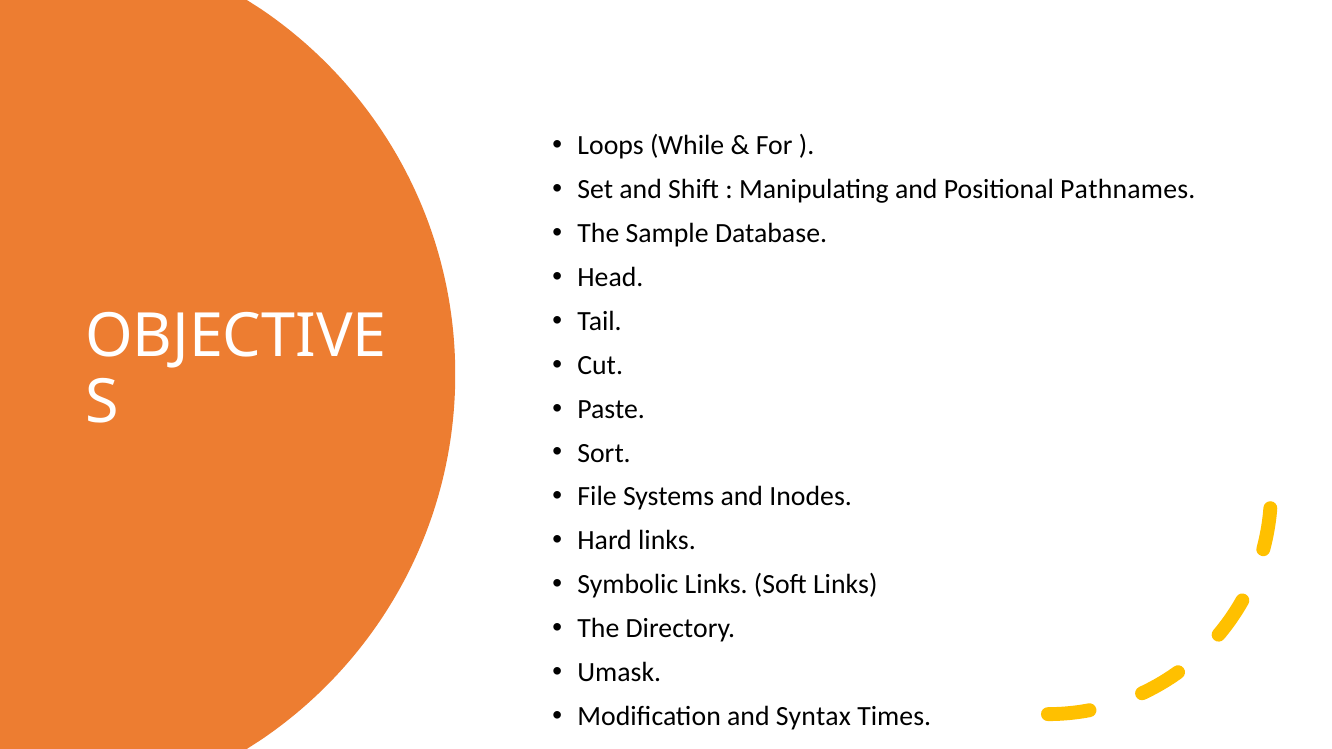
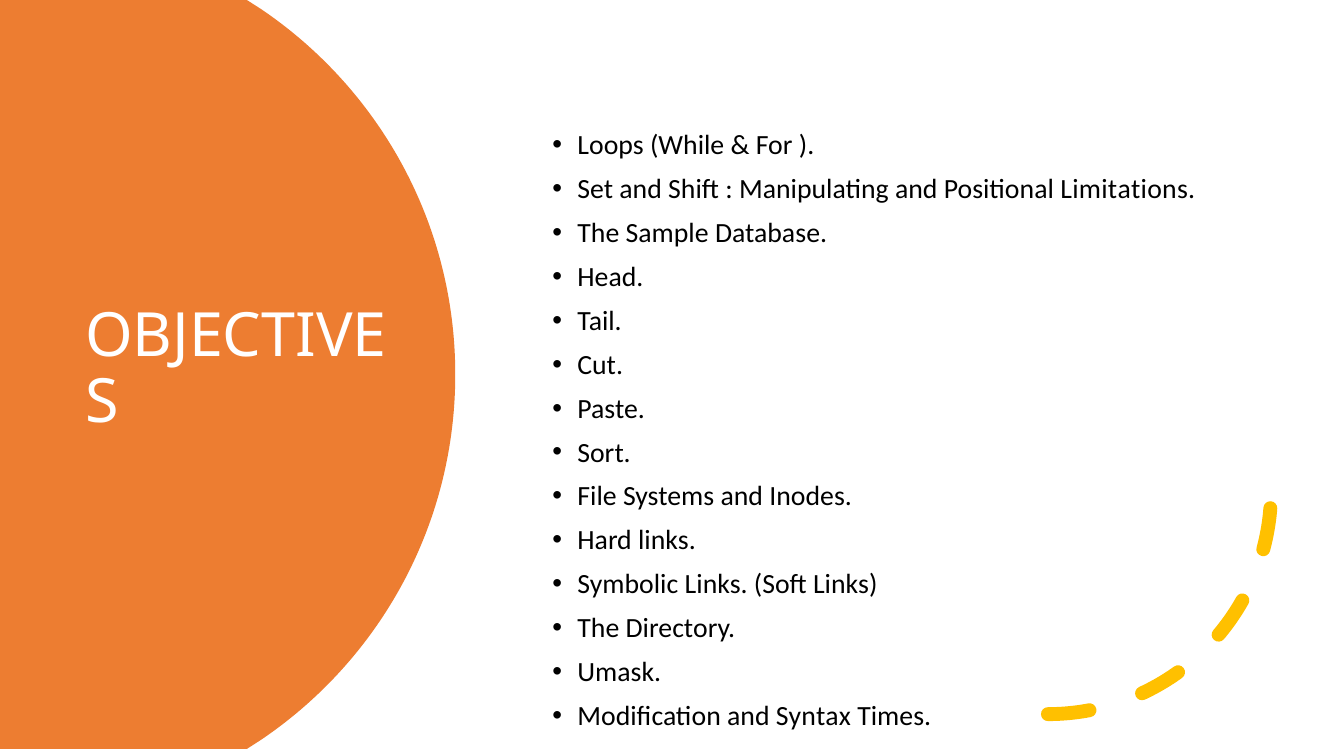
Pathnames: Pathnames -> Limitations (1128, 190)
